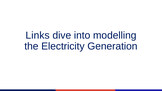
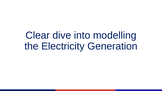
Links: Links -> Clear (38, 35)
